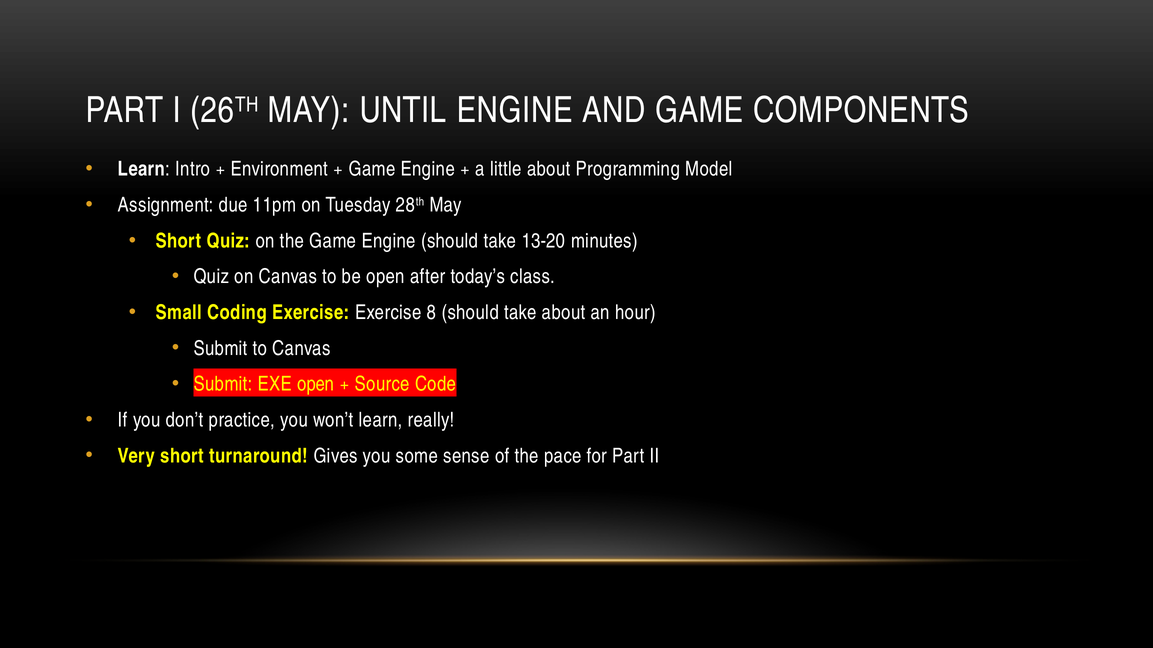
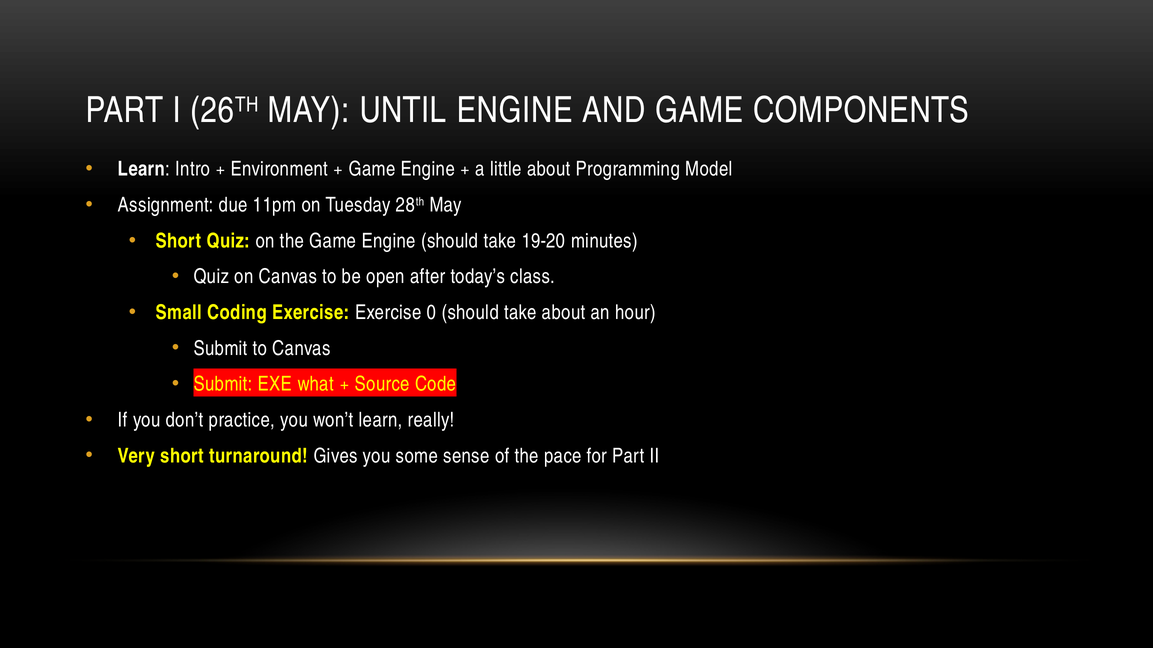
13-20: 13-20 -> 19-20 (543, 241)
8: 8 -> 0 (431, 313)
EXE open: open -> what (316, 384)
